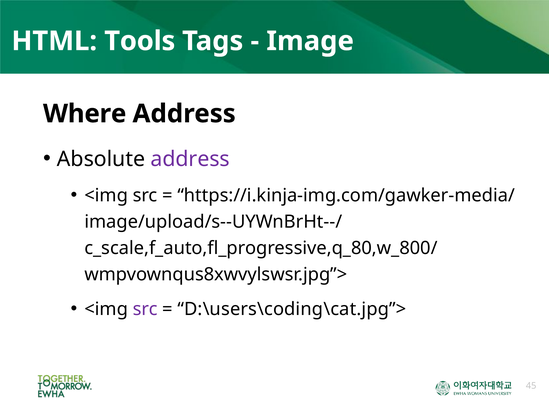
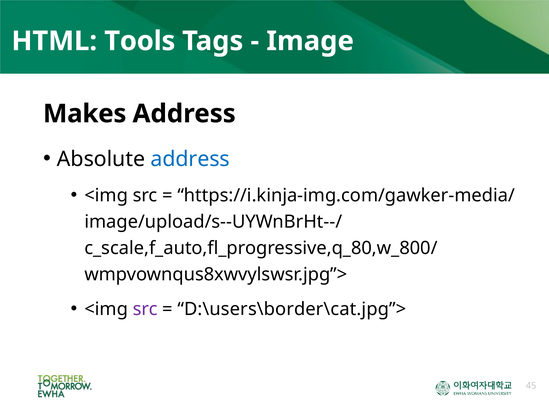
Where: Where -> Makes (85, 114)
address colour: purple -> blue (190, 159)
D:\users\coding\cat.jpg”>: D:\users\coding\cat.jpg”> -> D:\users\border\cat.jpg”> (292, 309)
